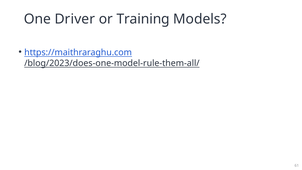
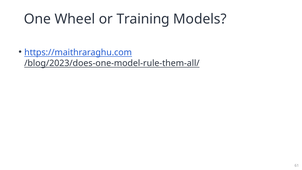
Driver: Driver -> Wheel (75, 19)
